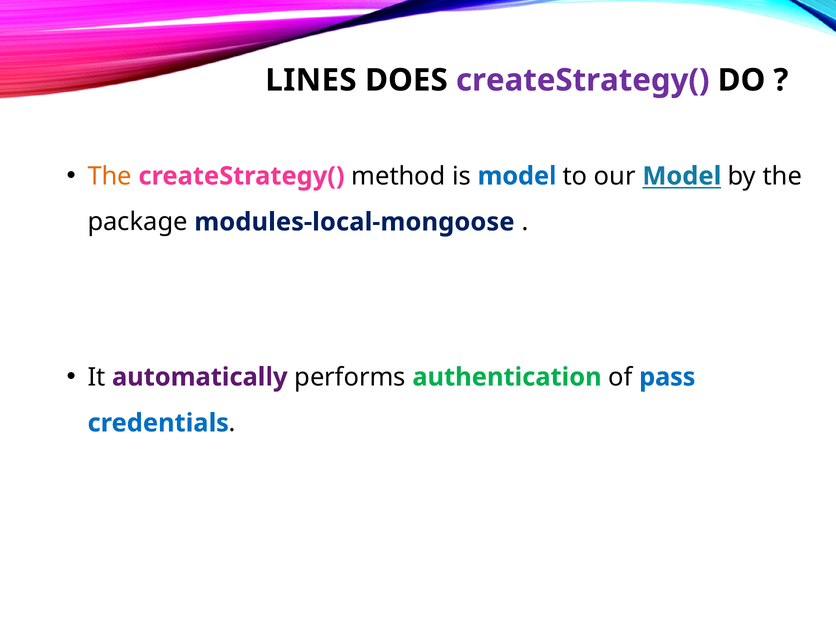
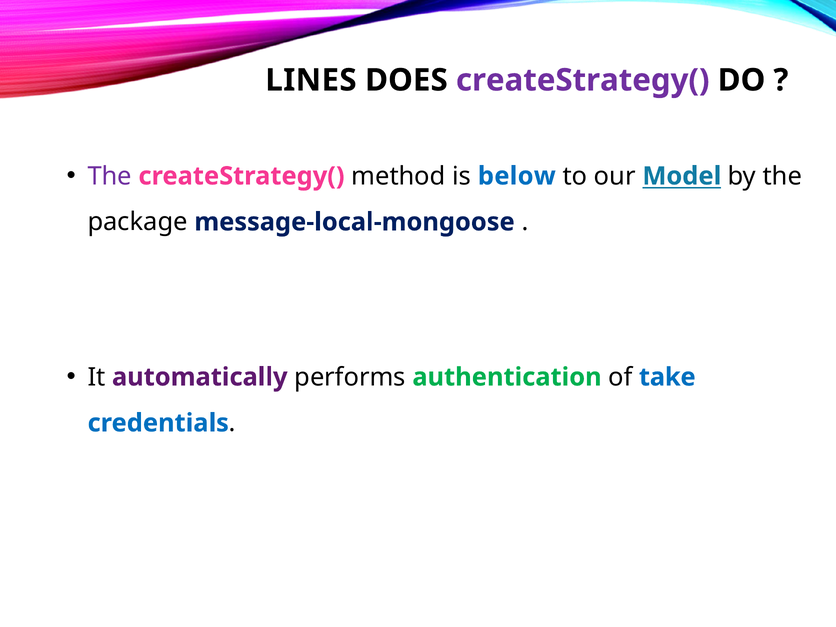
The colour: orange -> purple (110, 176)
is model: model -> below (517, 176)
modules-local-mongoose: modules-local-mongoose -> message-local-mongoose (354, 222)
pass: pass -> take (667, 377)
